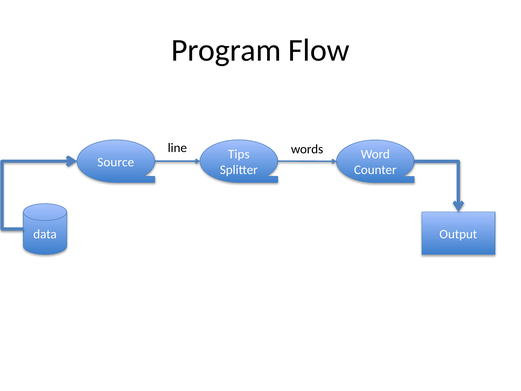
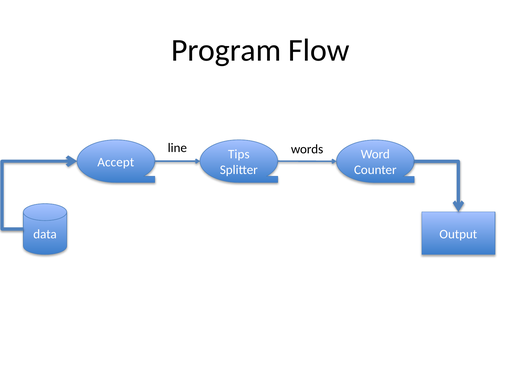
Source: Source -> Accept (116, 162)
